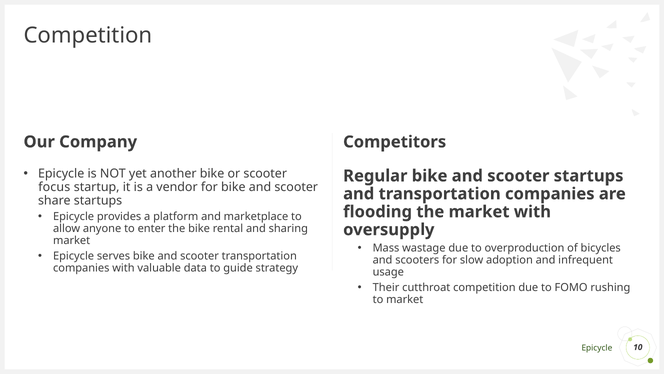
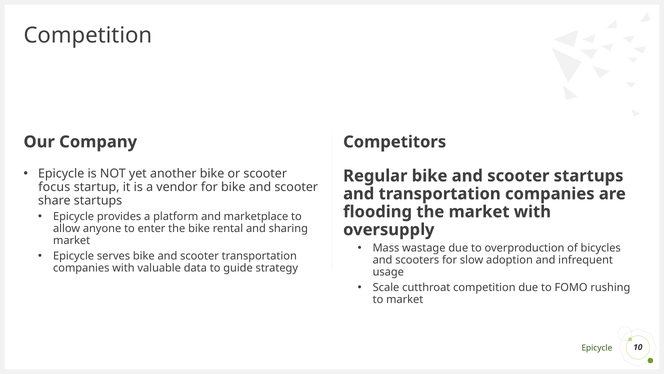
Their: Their -> Scale (386, 287)
